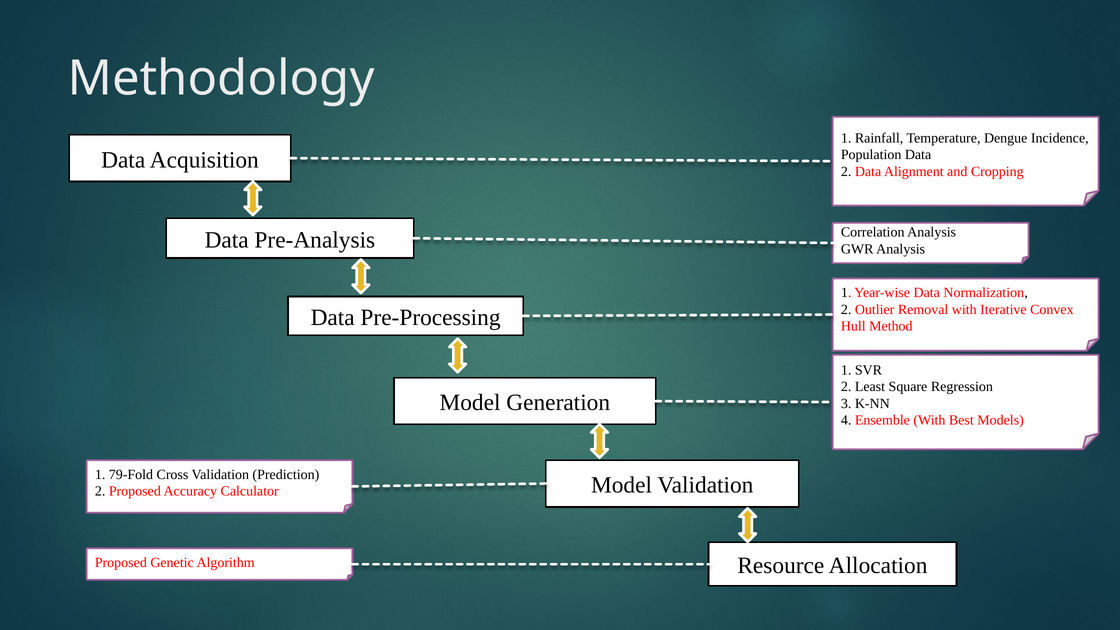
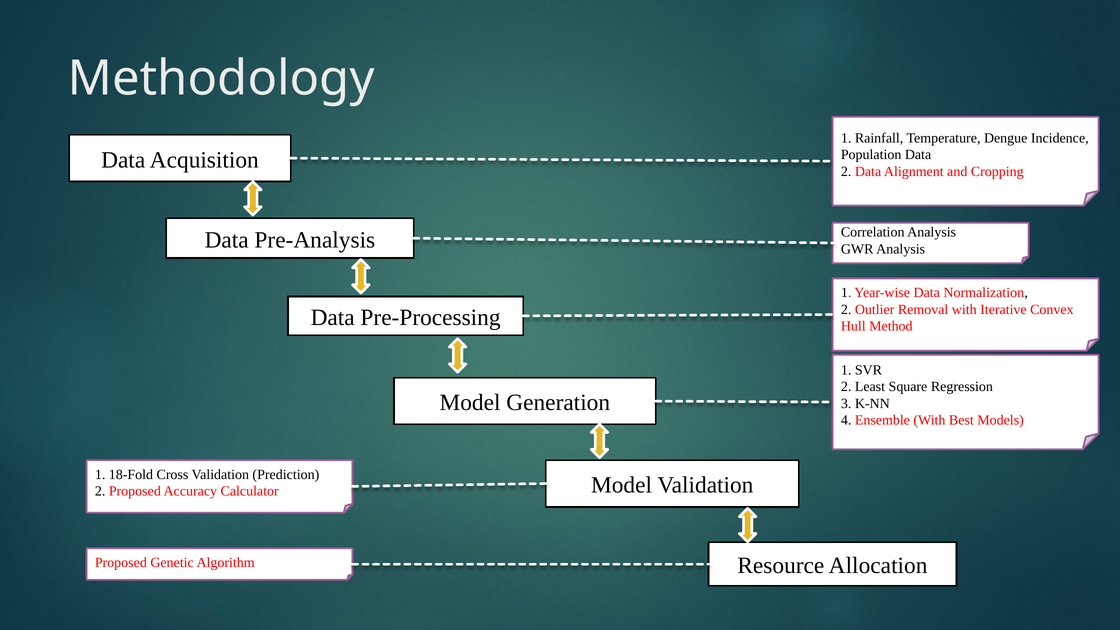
79-Fold: 79-Fold -> 18-Fold (131, 475)
